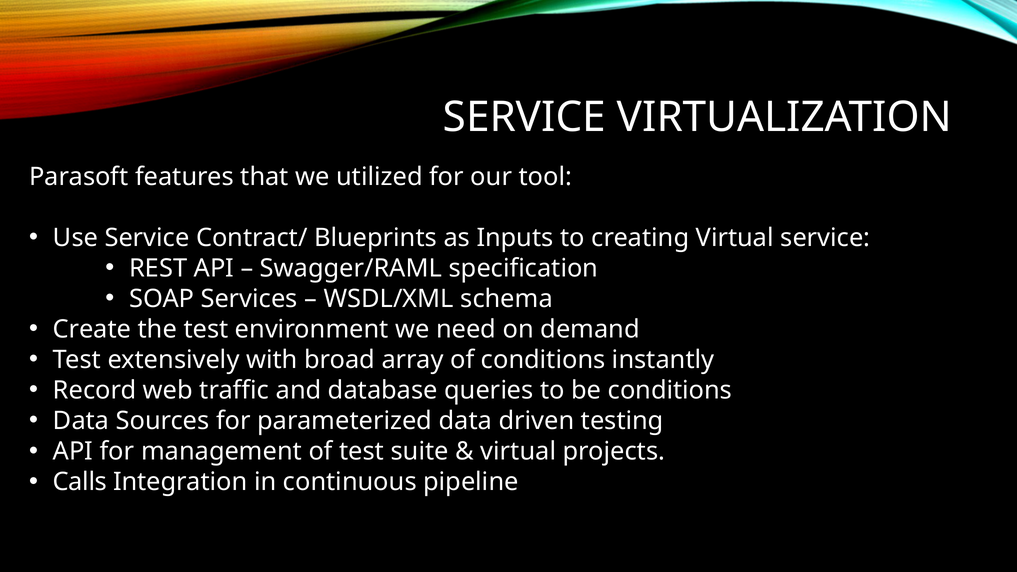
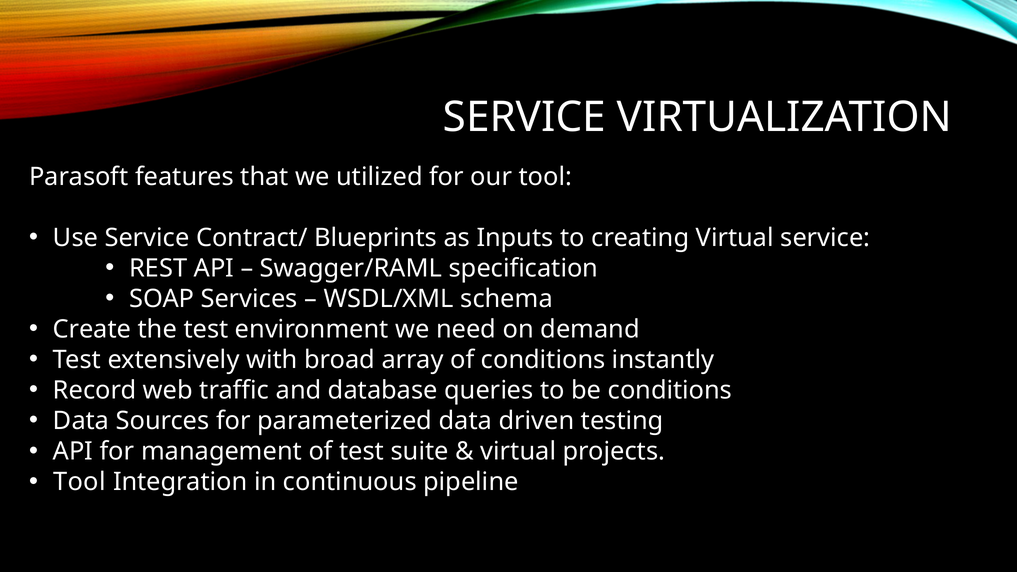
Calls: Calls -> Tool (80, 482)
